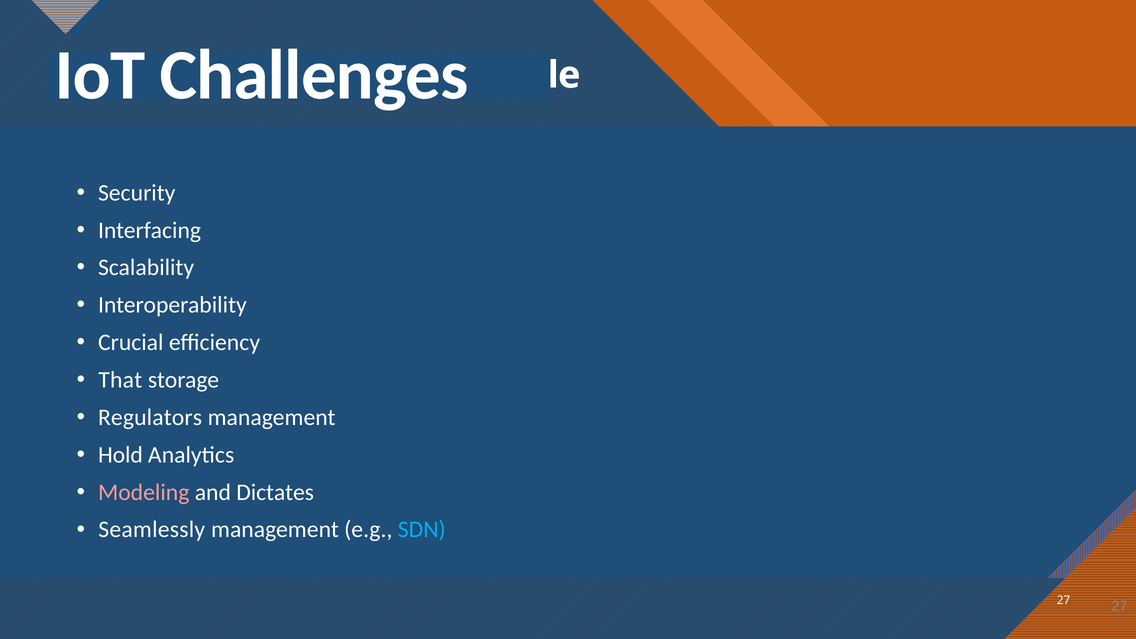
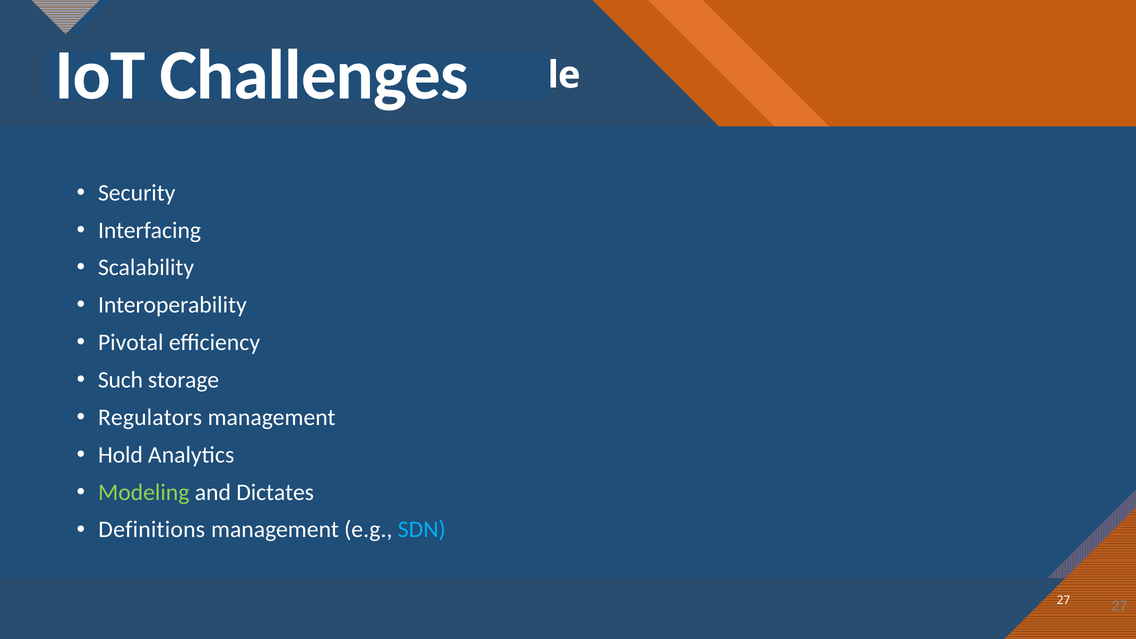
Crucial: Crucial -> Pivotal (131, 343)
That: That -> Such (120, 380)
Modeling colour: pink -> light green (144, 492)
Seamlessly: Seamlessly -> Definitions (152, 530)
